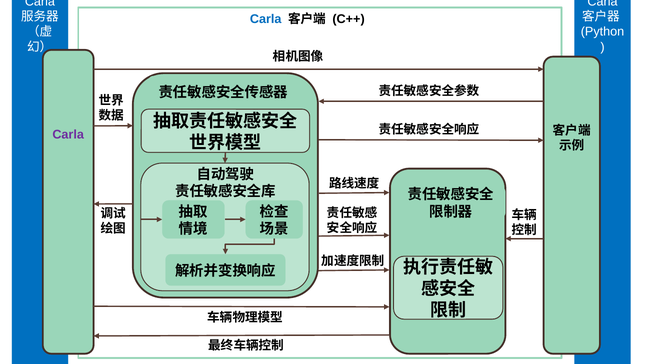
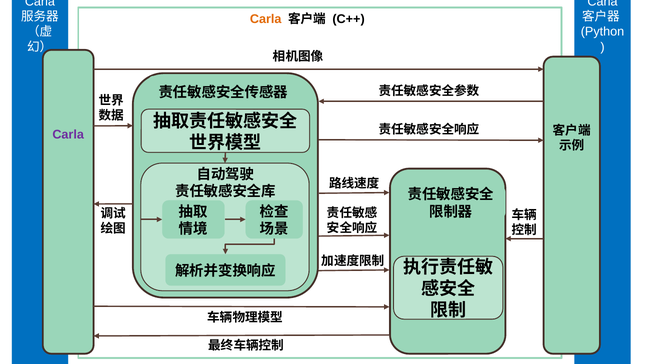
Carla colour: blue -> orange (266, 19)
